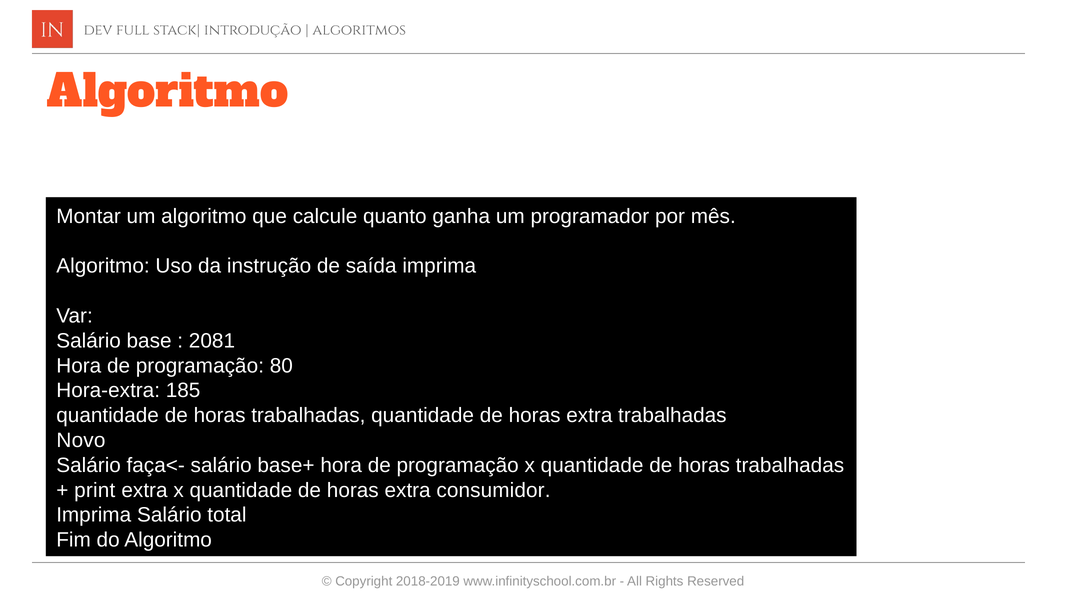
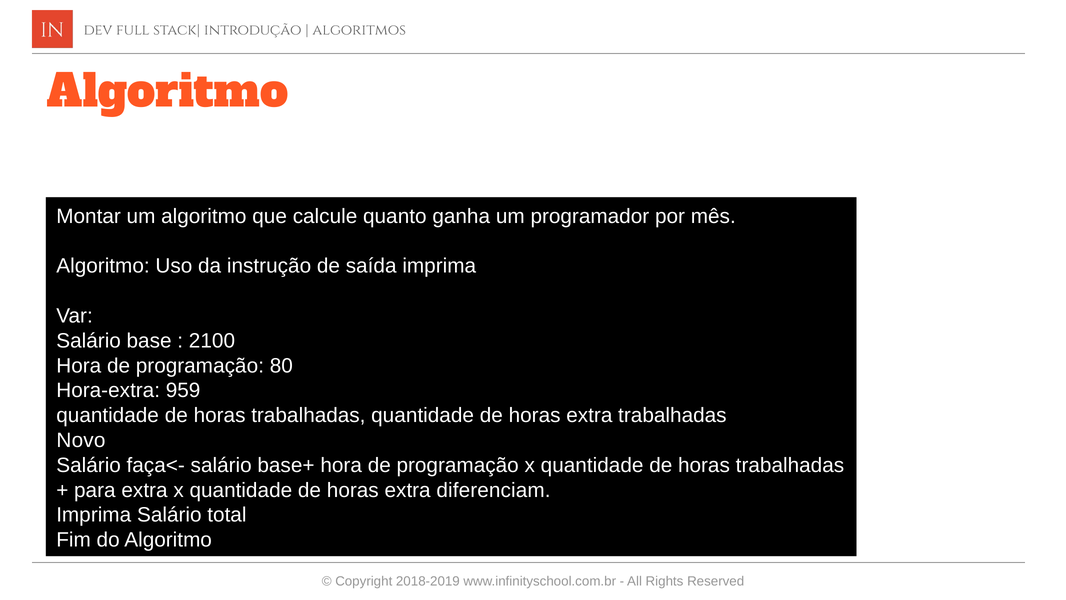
2081: 2081 -> 2100 (212, 341)
185: 185 -> 959 (183, 390)
print: print -> para (95, 490)
consumidor: consumidor -> diferenciam (493, 490)
